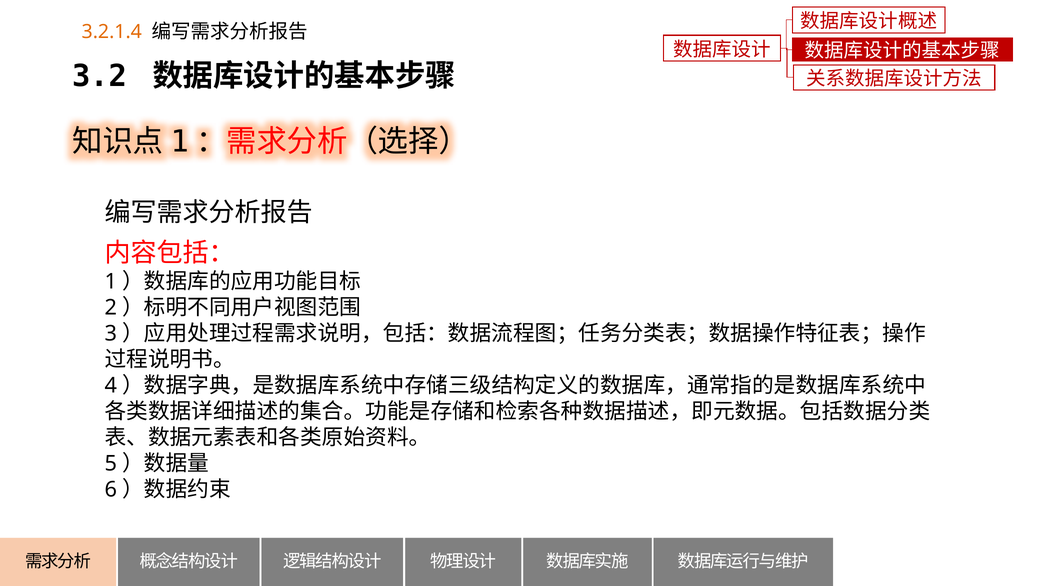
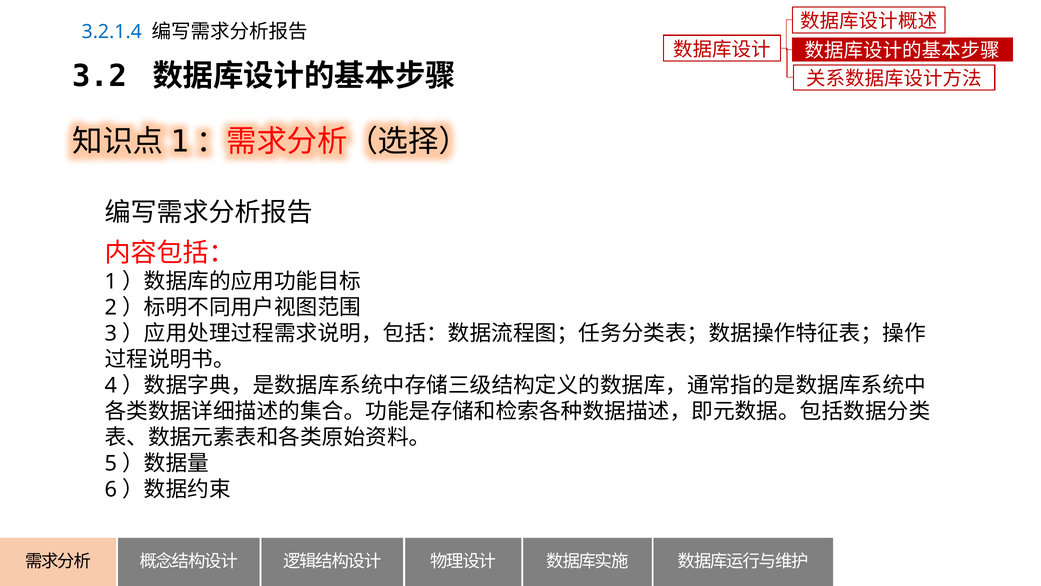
3.2.1.4 colour: orange -> blue (112, 32)
